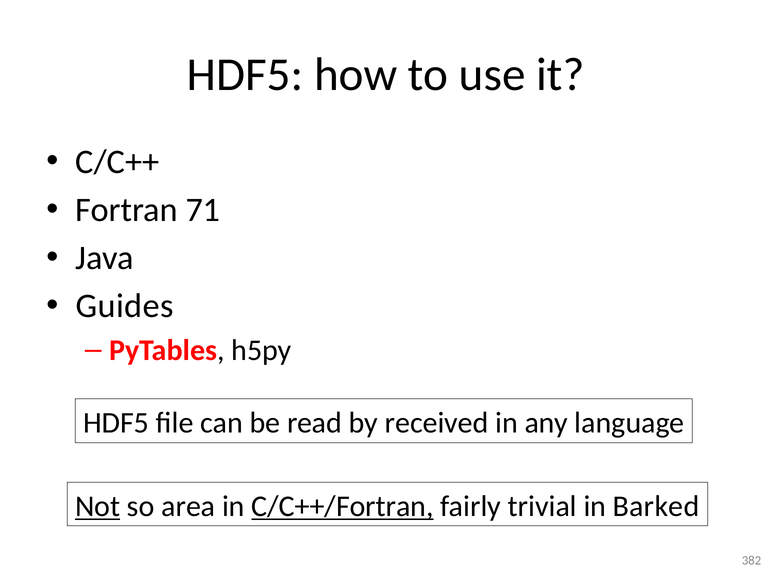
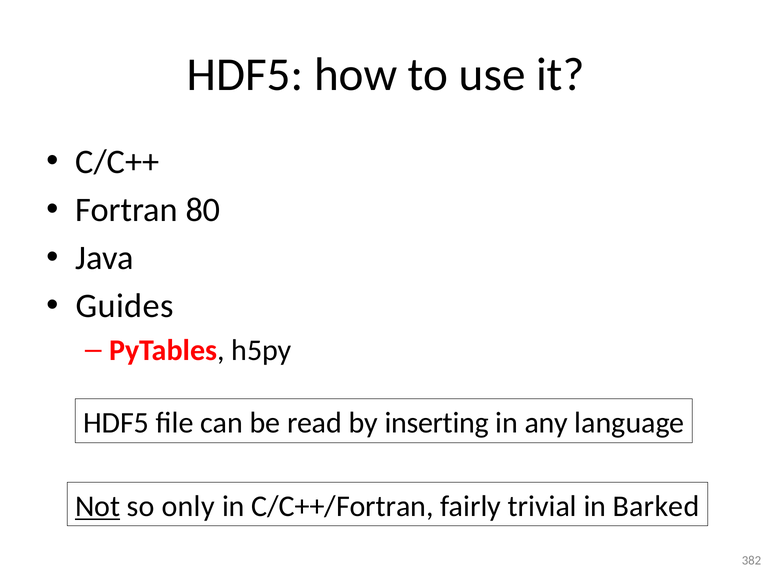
71: 71 -> 80 (203, 210)
received: received -> inserting (437, 423)
area: area -> only (188, 506)
C/C++/Fortran underline: present -> none (343, 506)
